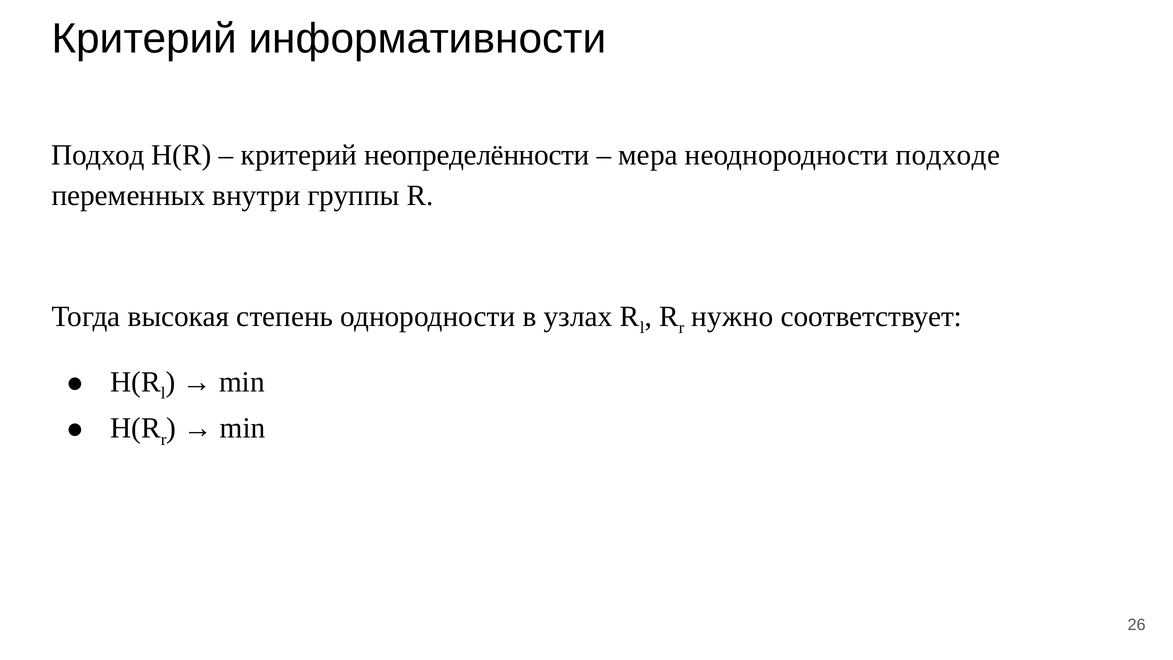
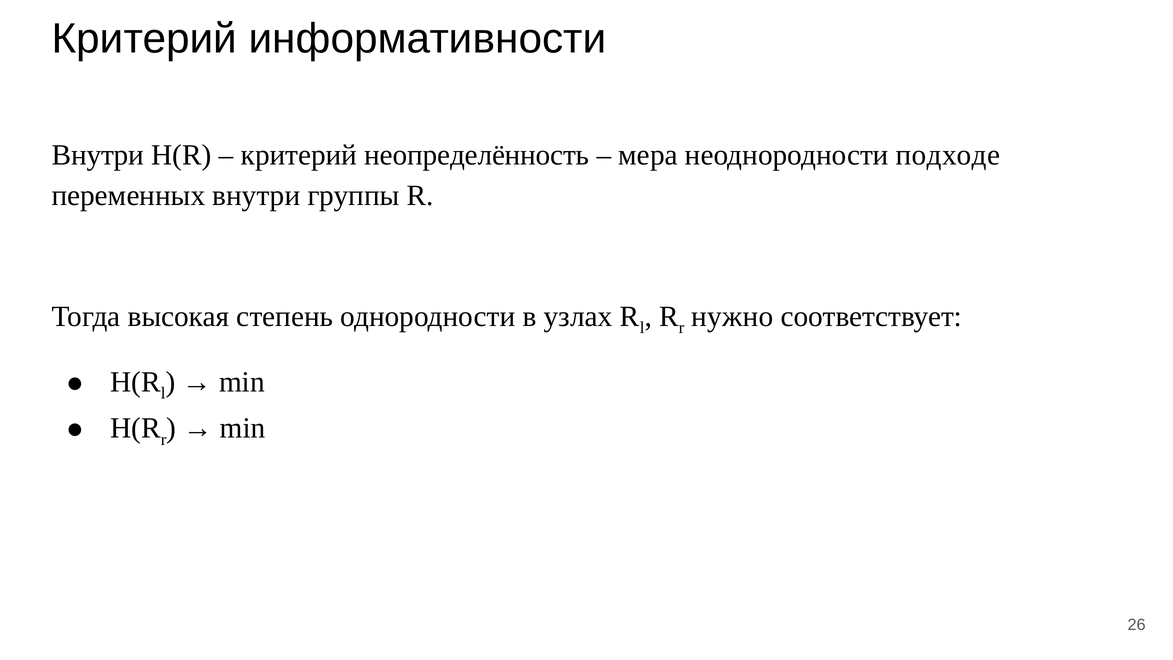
Подход: Подход -> Внутри (98, 155)
неопределённости: неопределённости -> неопределённость (477, 155)
